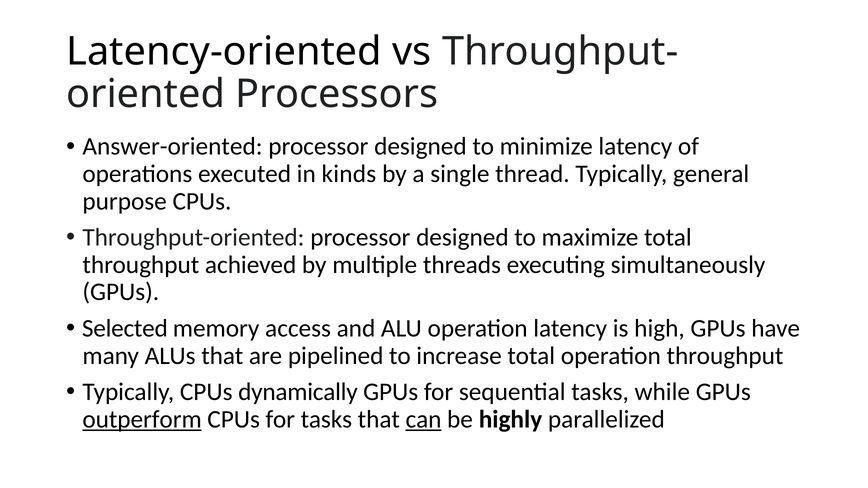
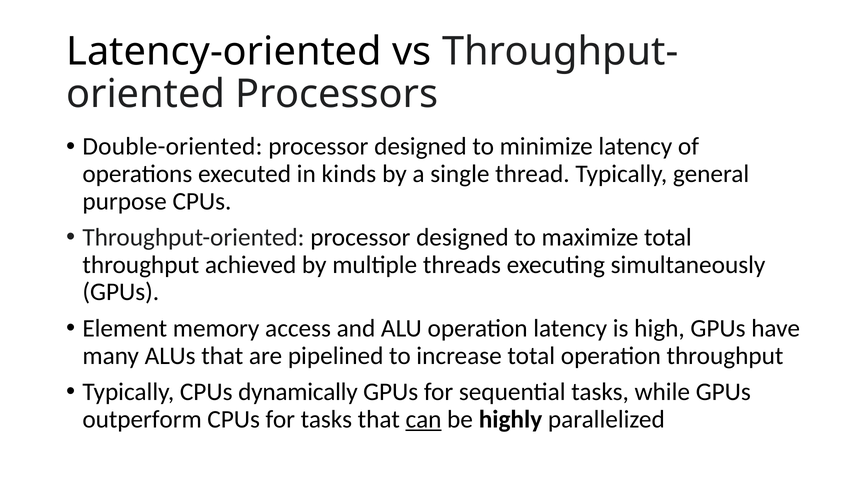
Answer-oriented: Answer-oriented -> Double-oriented (172, 147)
Selected: Selected -> Element (125, 329)
outperform underline: present -> none (142, 420)
